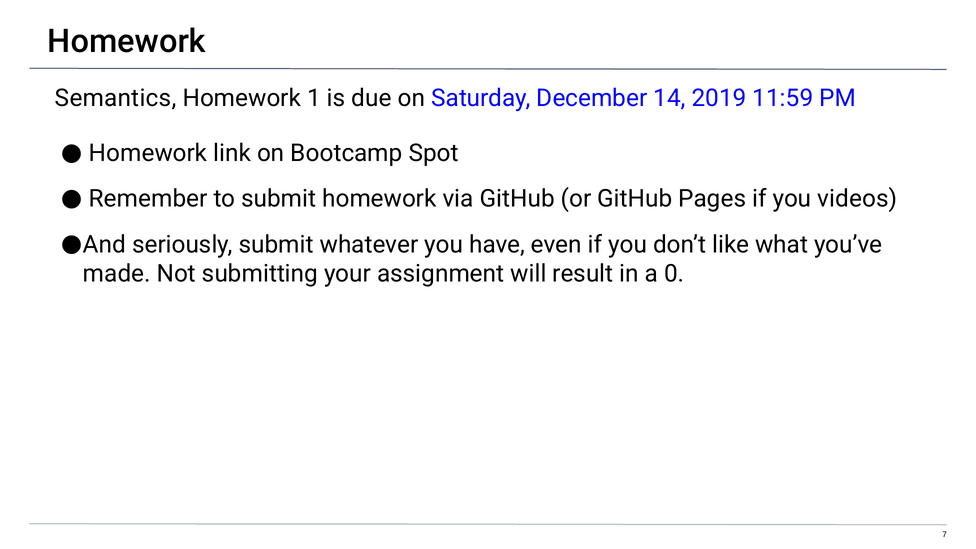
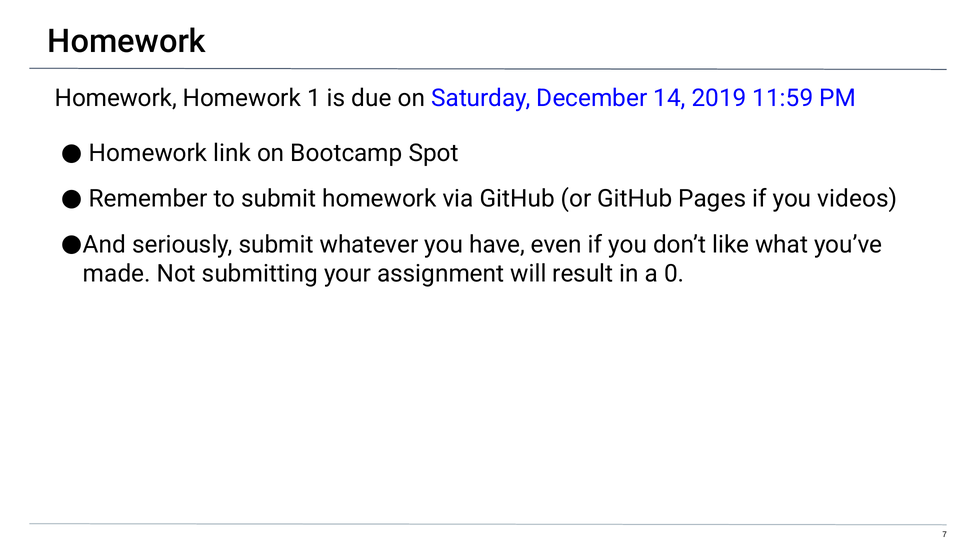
Semantics: Semantics -> Homework (116, 98)
